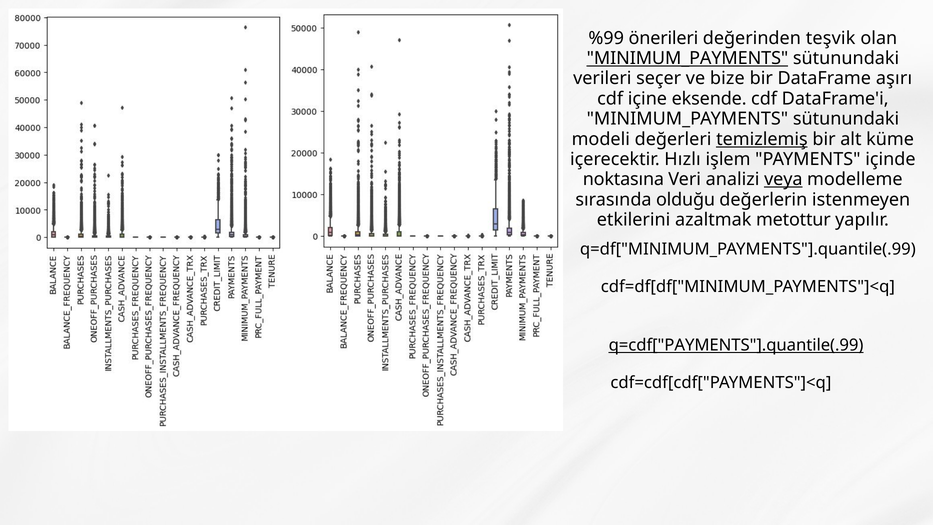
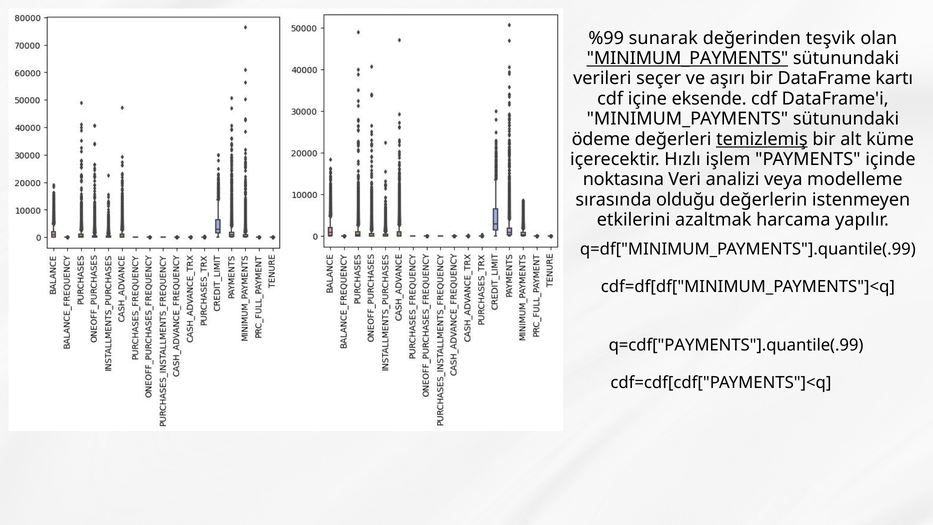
önerileri: önerileri -> sunarak (663, 38)
bize: bize -> aşırı (727, 78)
aşırı: aşırı -> kartı (894, 78)
modeli: modeli -> ödeme (601, 139)
veya underline: present -> none (783, 179)
metottur: metottur -> harcama (793, 220)
q=cdf["PAYMENTS"].quantile(.99 underline: present -> none (736, 345)
